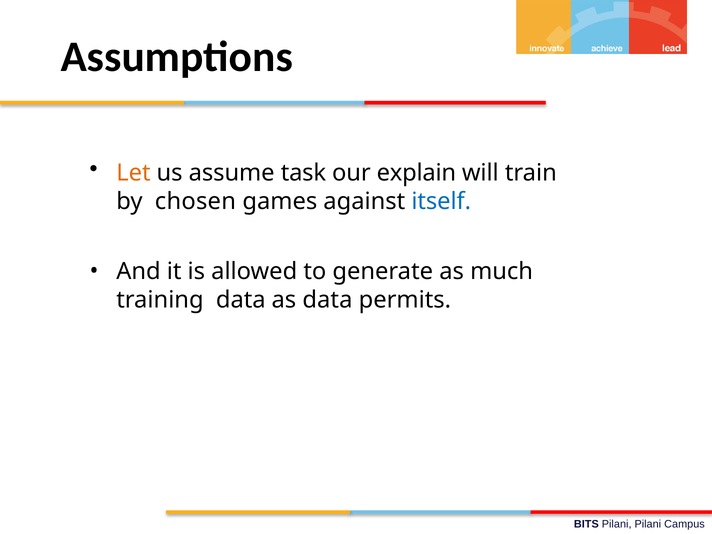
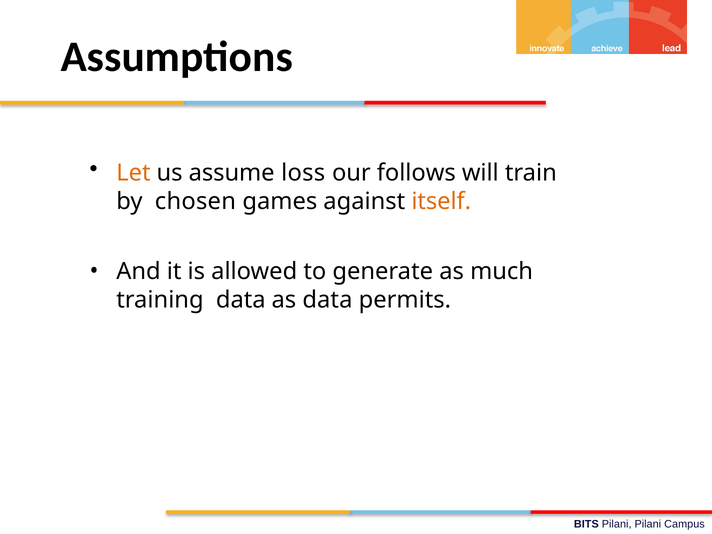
task: task -> loss (303, 173)
explain: explain -> follows (416, 173)
itself colour: blue -> orange (441, 201)
